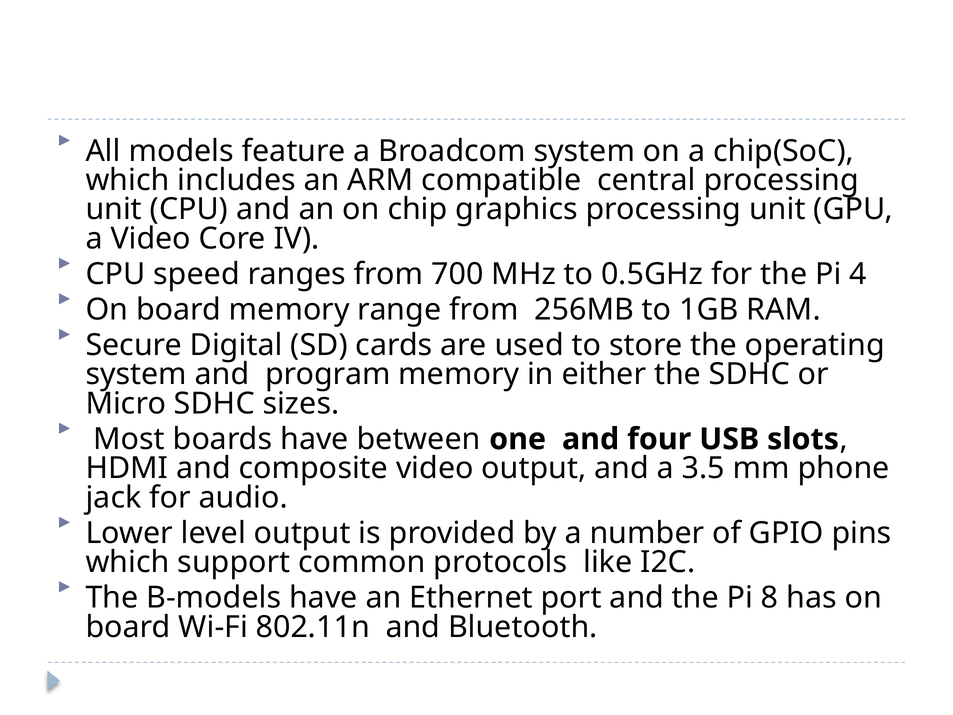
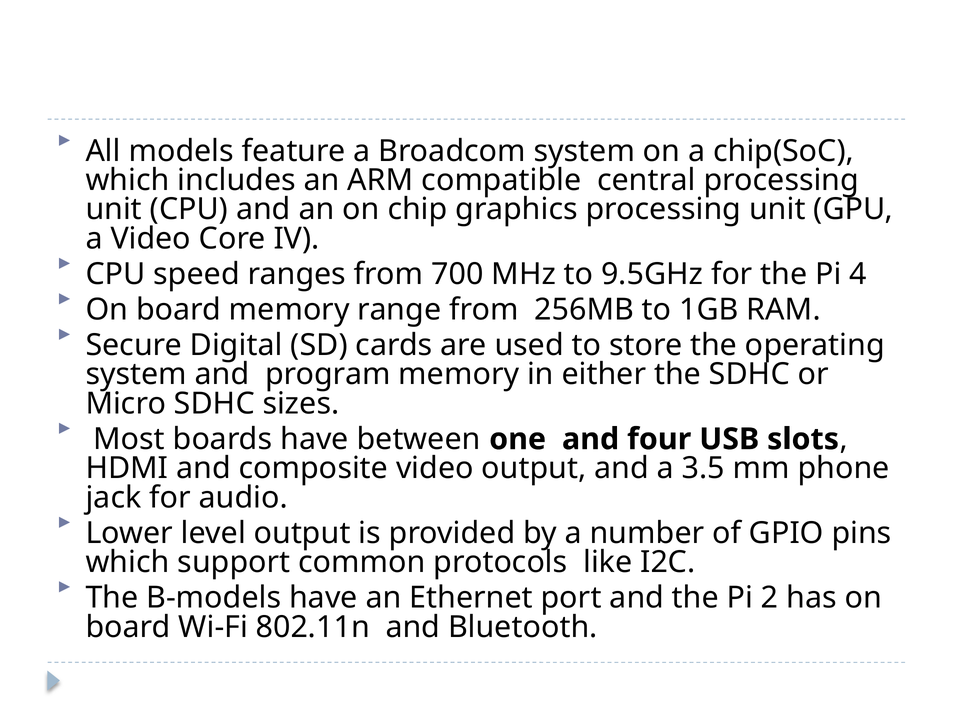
0.5GHz: 0.5GHz -> 9.5GHz (652, 274)
8: 8 -> 2 (770, 598)
